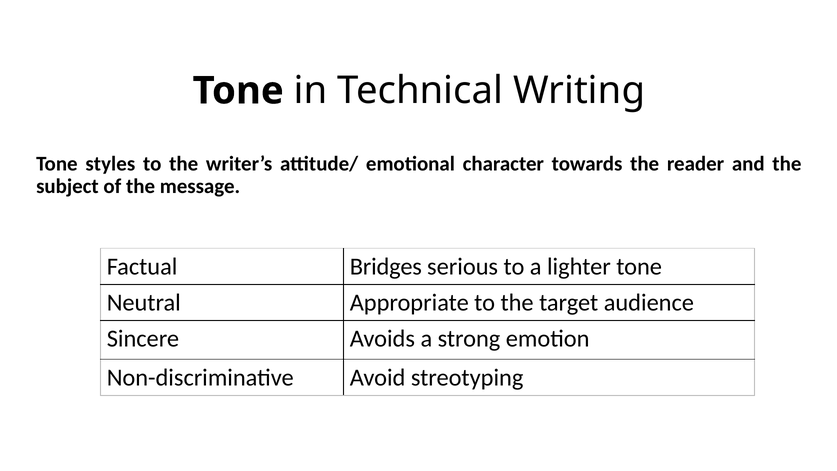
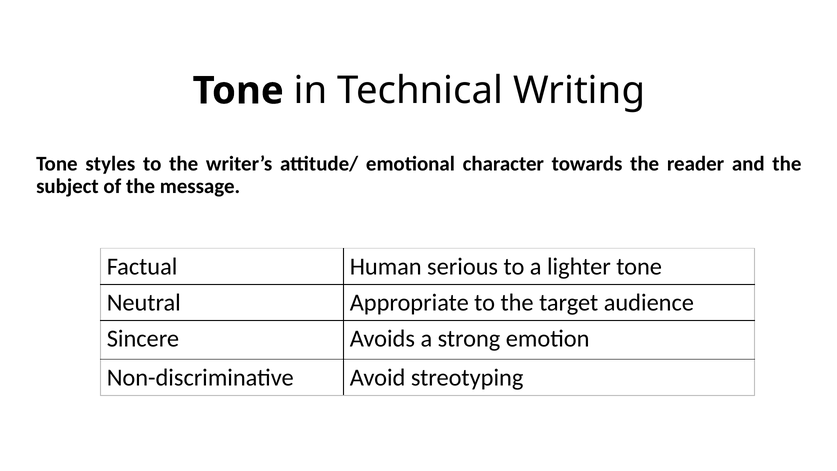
Bridges: Bridges -> Human (386, 266)
